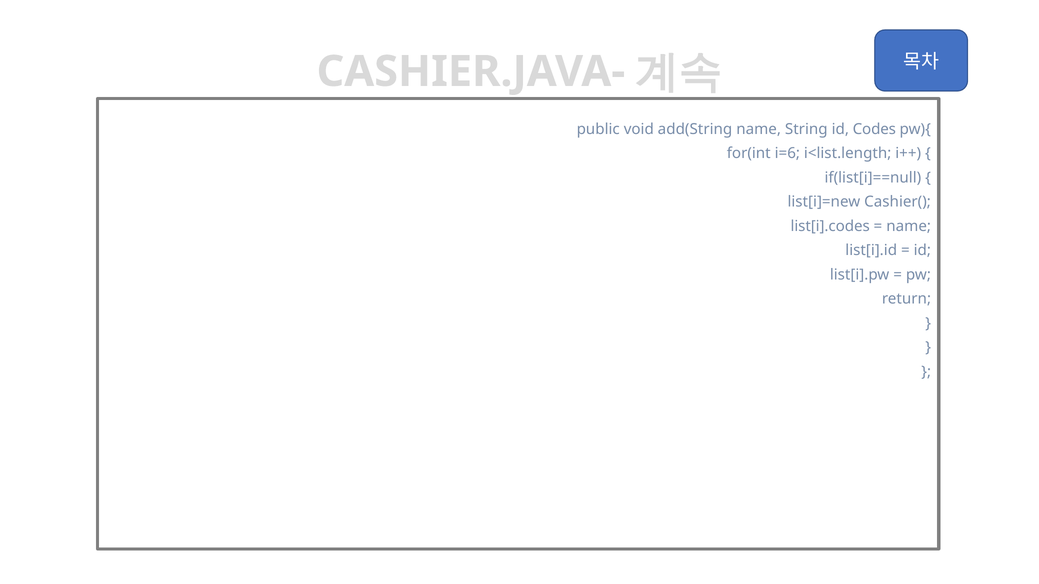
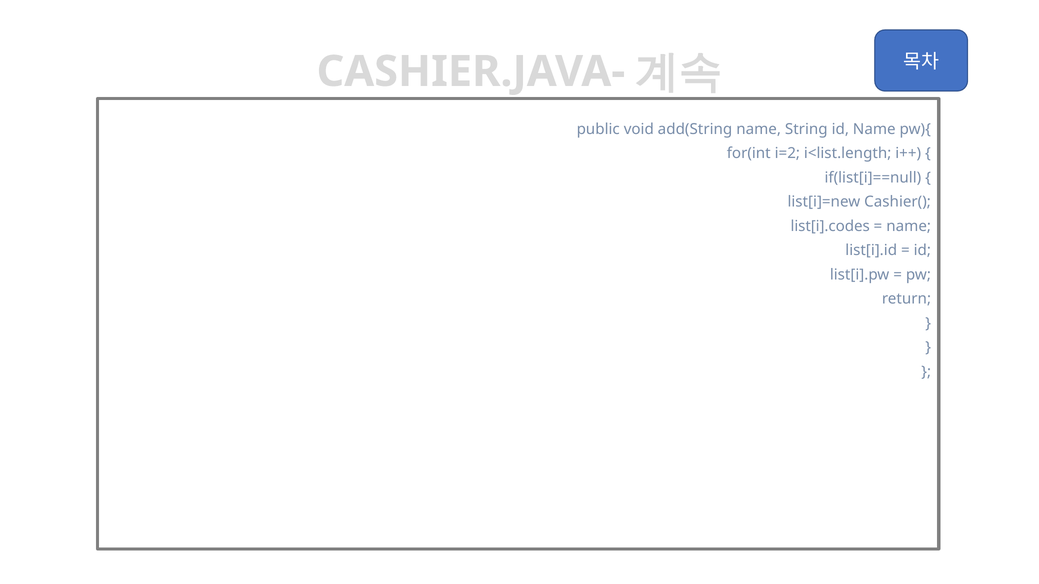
id Codes: Codes -> Name (874, 129)
i=6: i=6 -> i=2 (787, 153)
